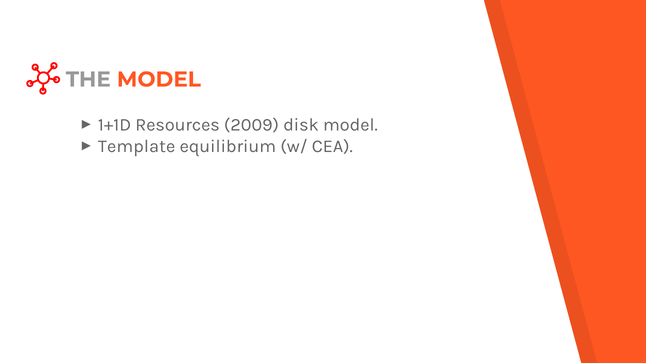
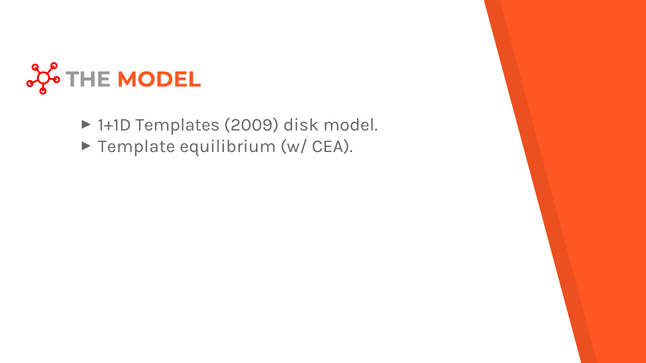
Resources: Resources -> Templates (178, 125)
